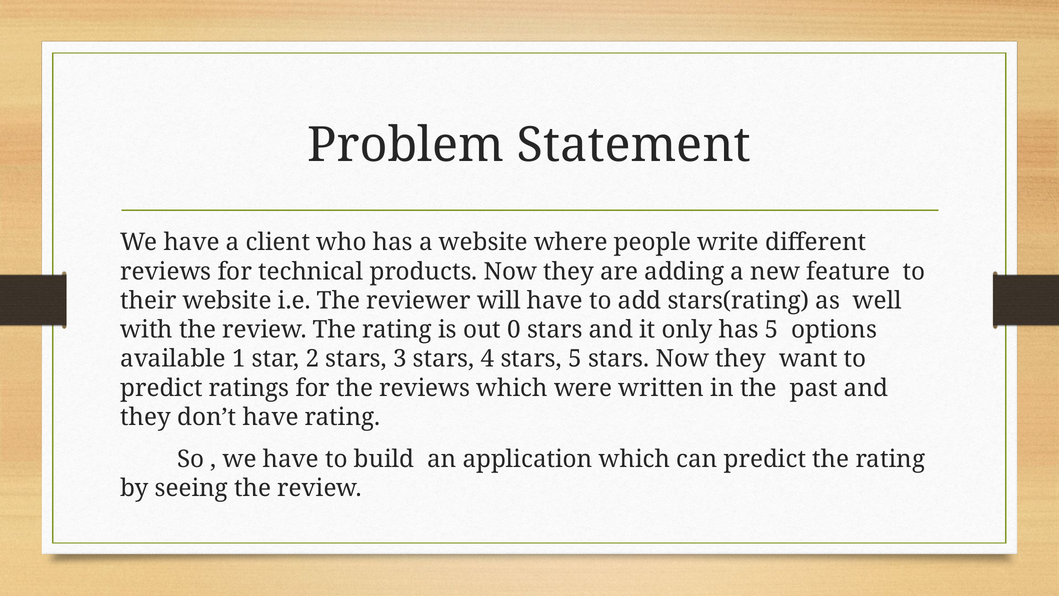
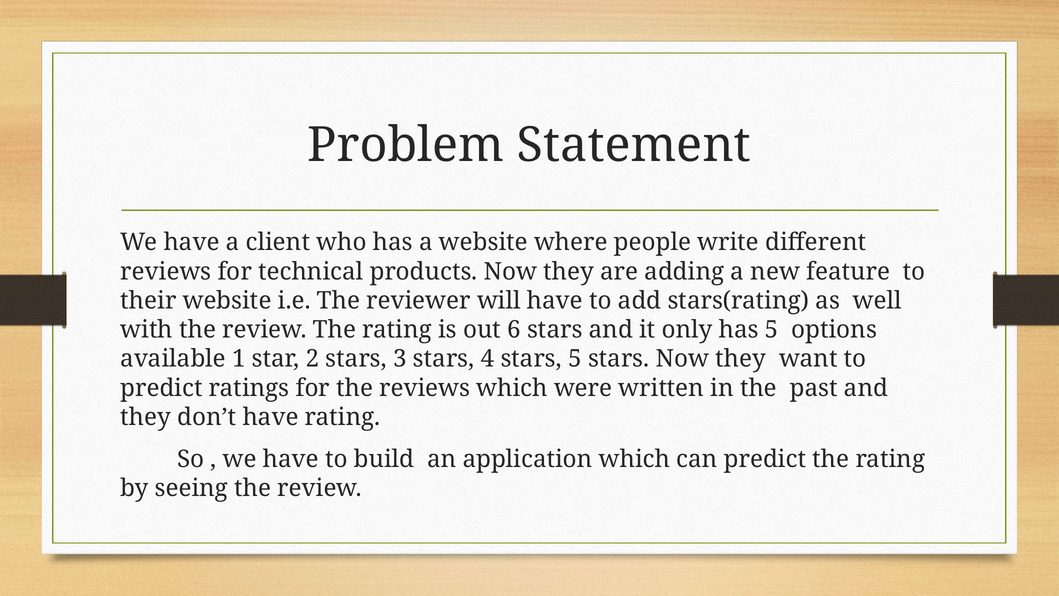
0: 0 -> 6 (514, 330)
